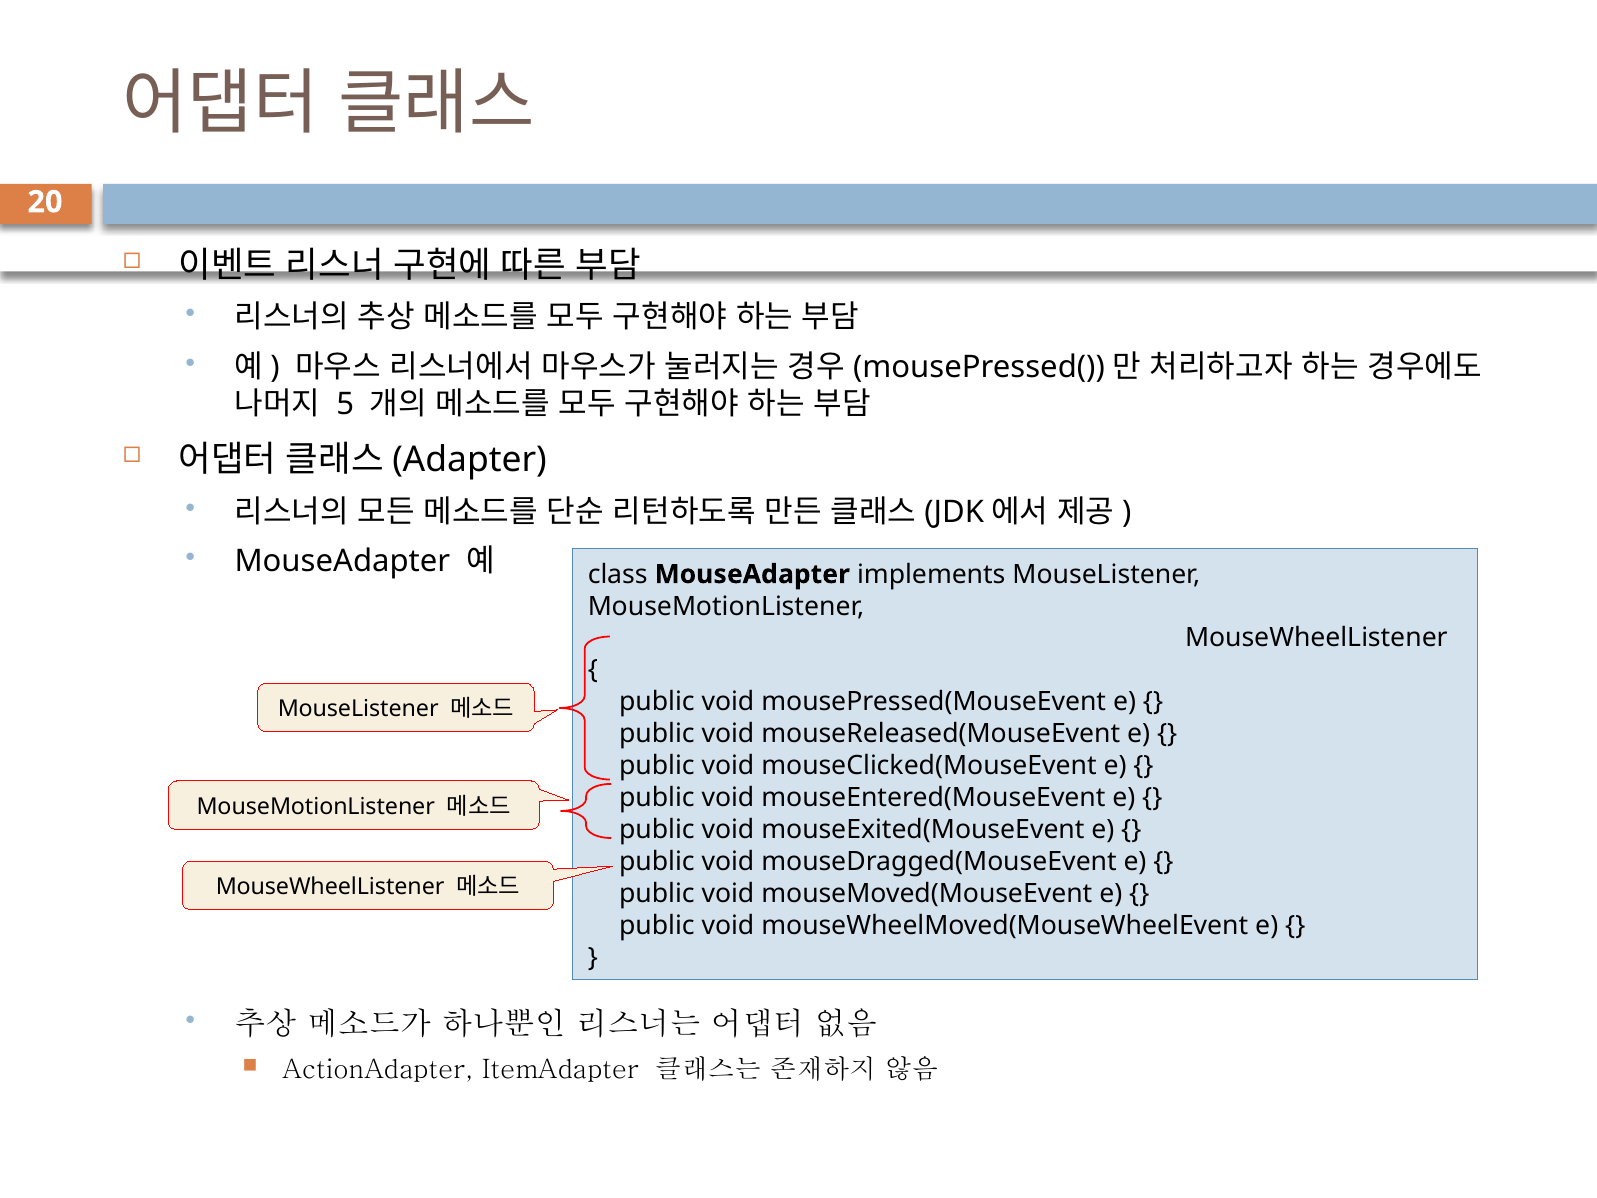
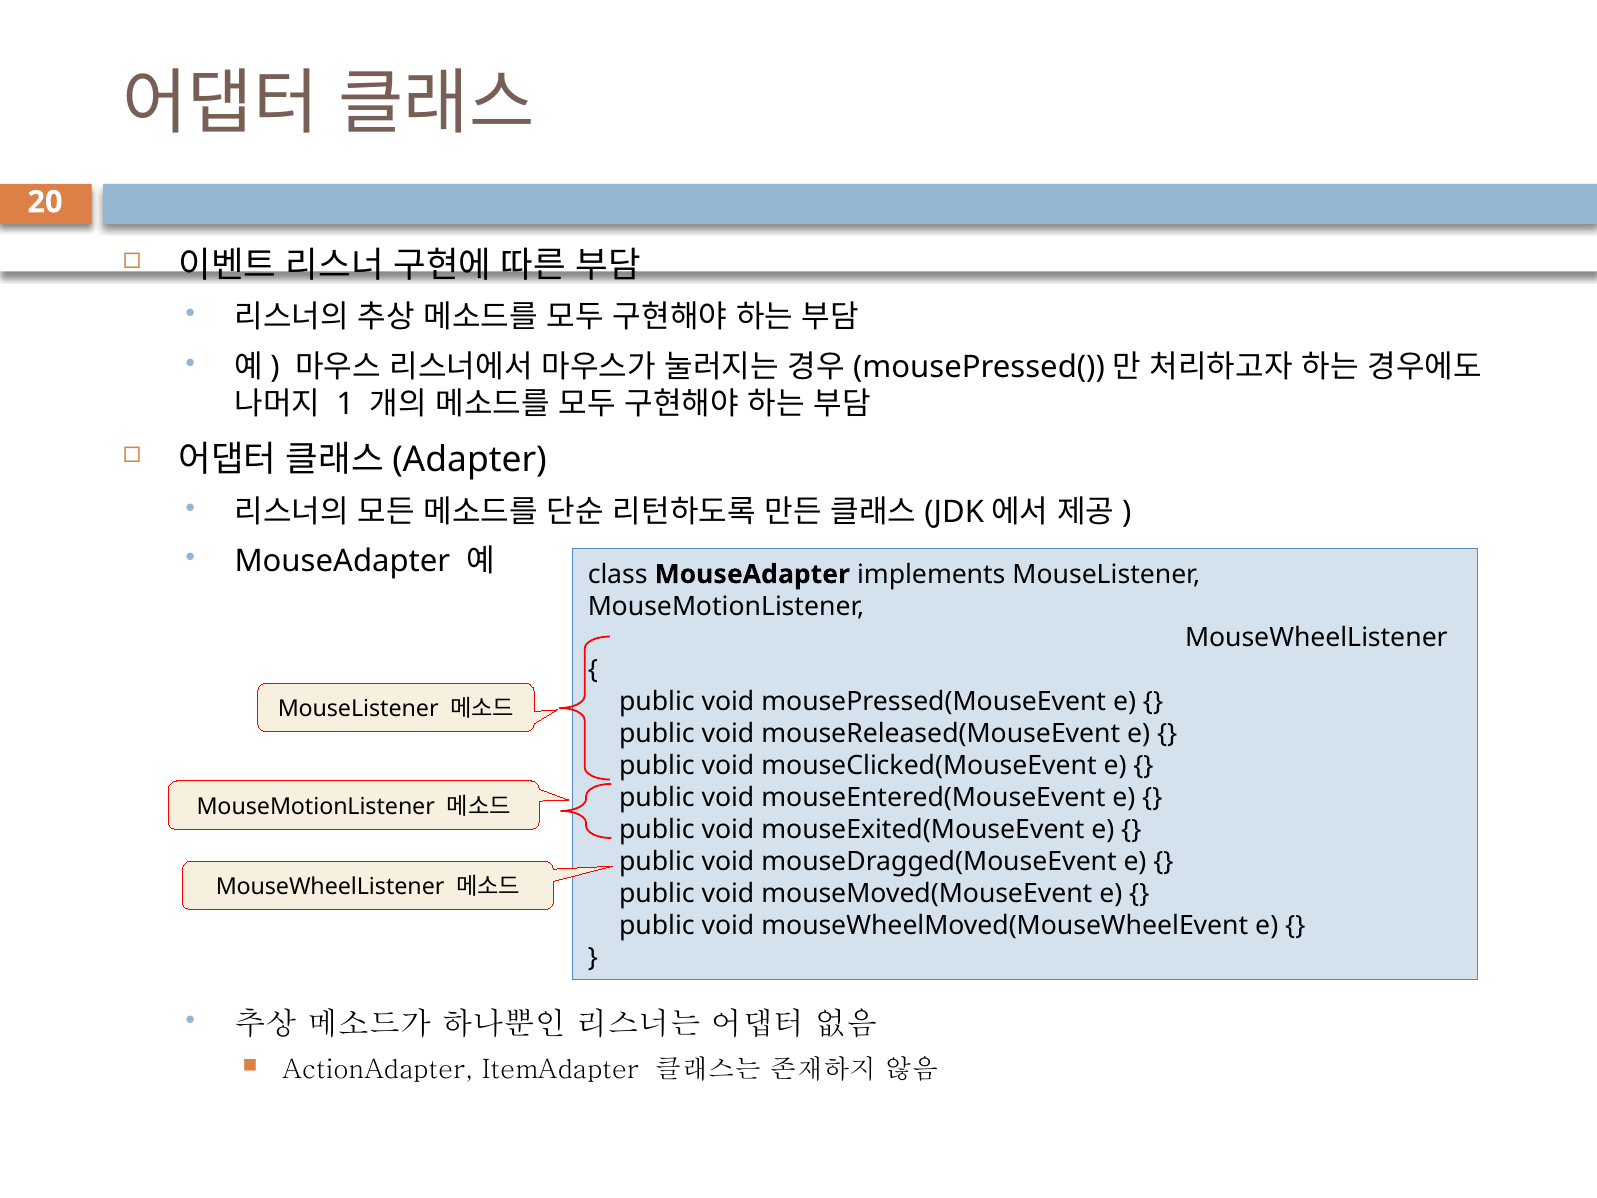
5: 5 -> 1 (345, 404)
